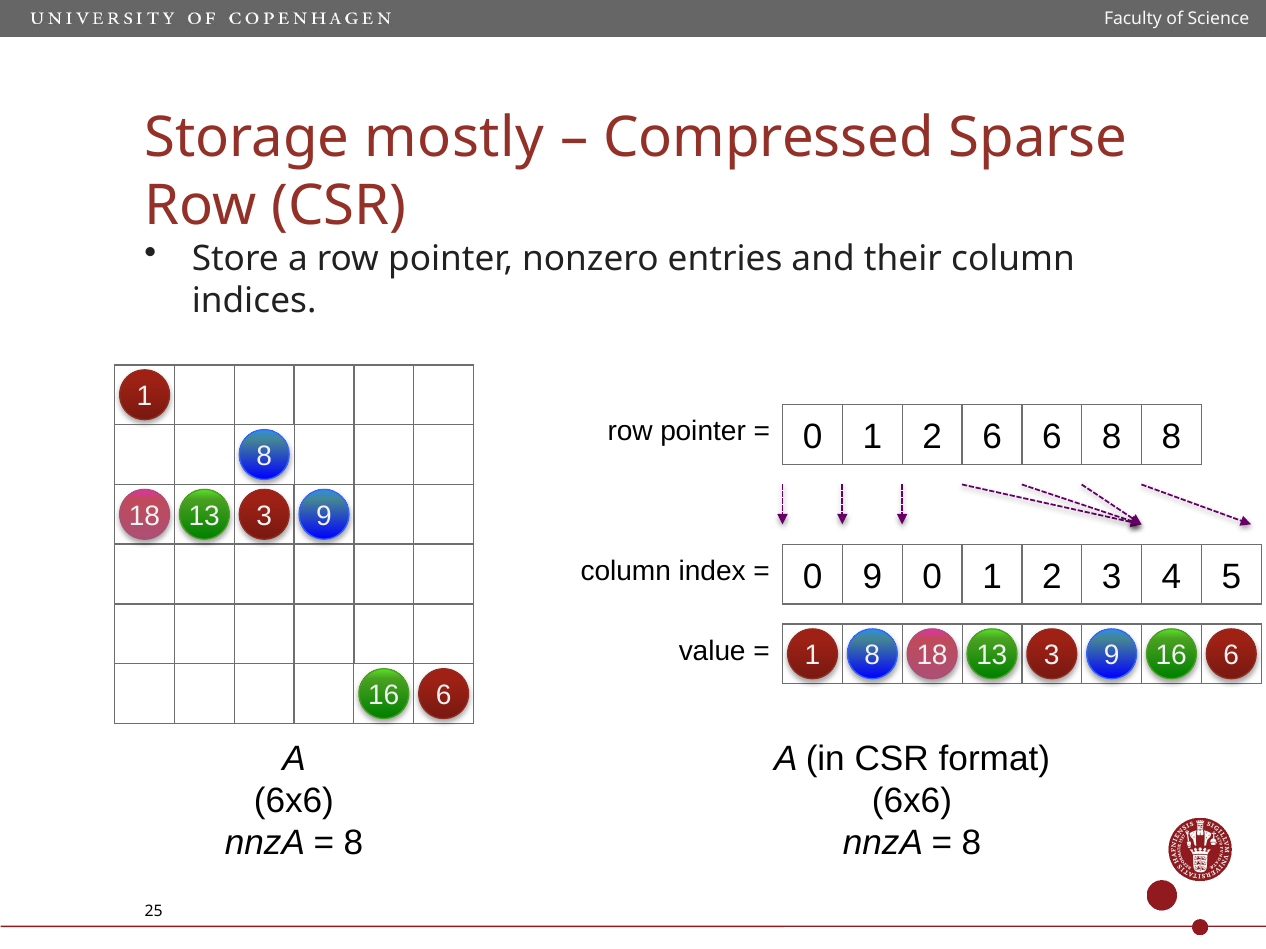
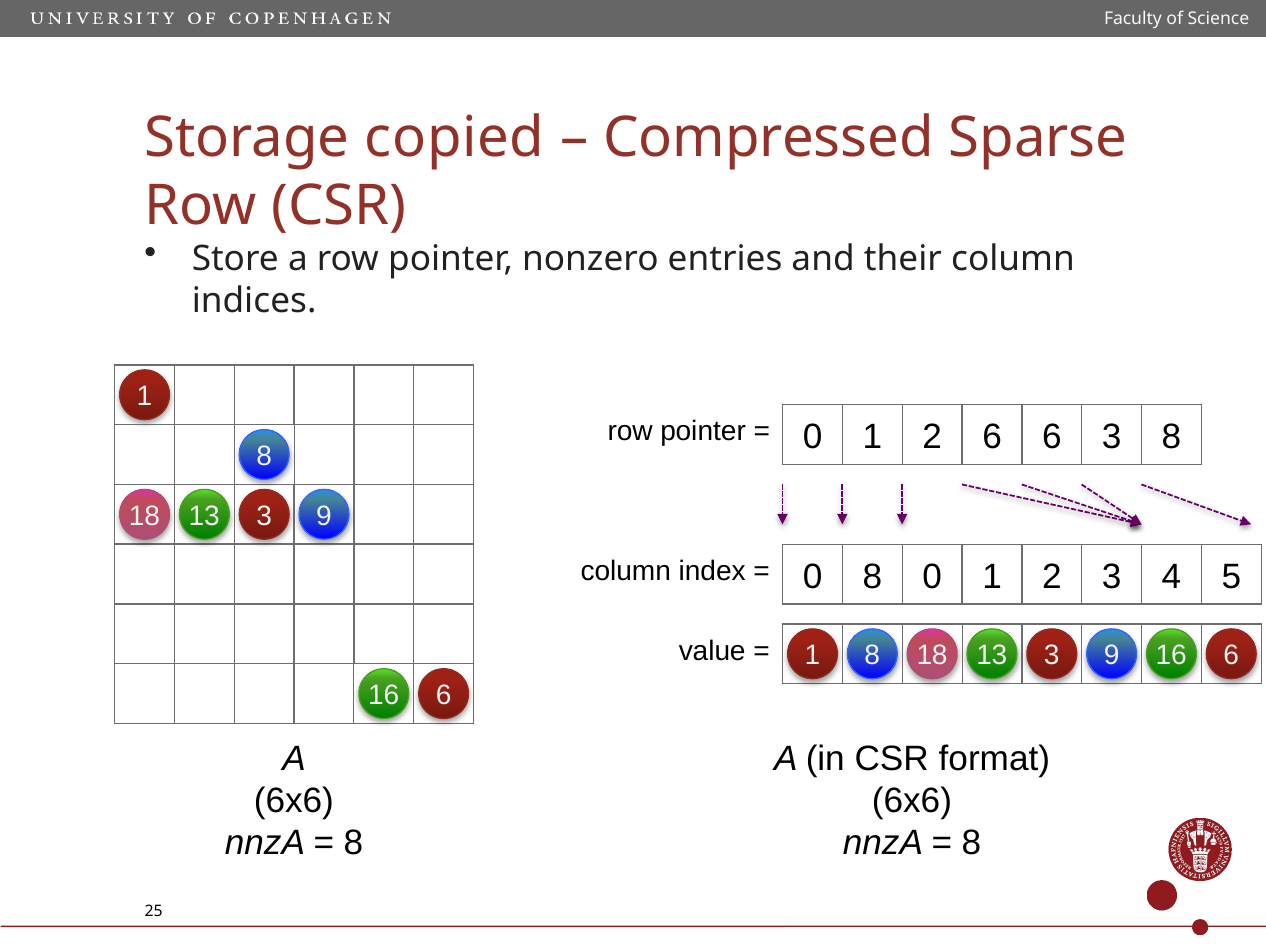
mostly: mostly -> copied (455, 138)
6 8: 8 -> 3 (1112, 437)
0 9: 9 -> 8 (872, 577)
